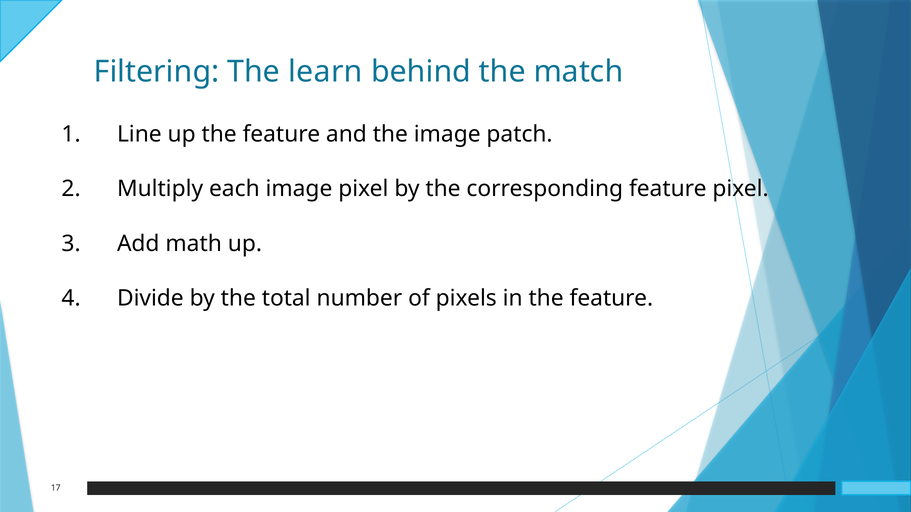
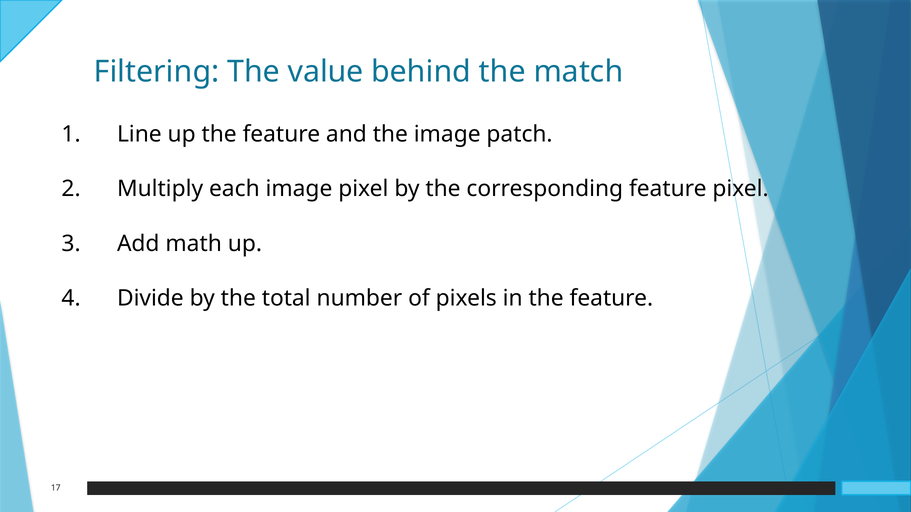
learn: learn -> value (326, 72)
